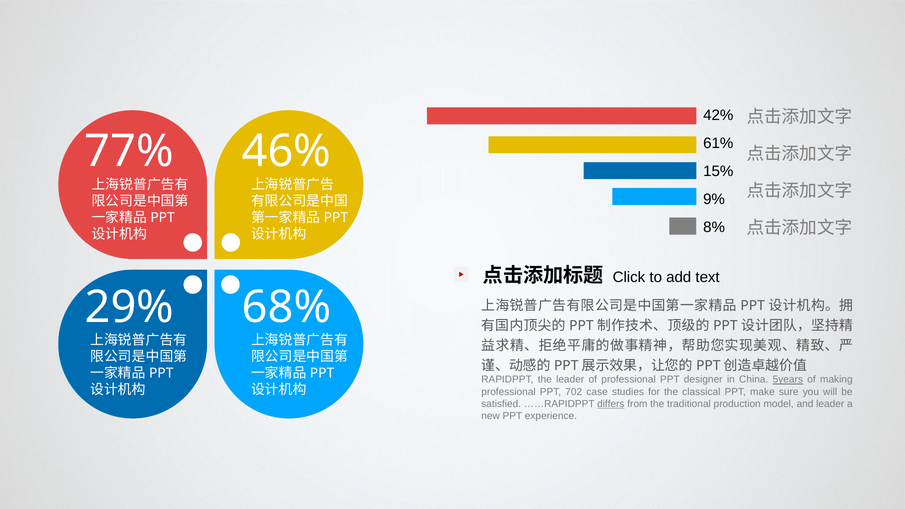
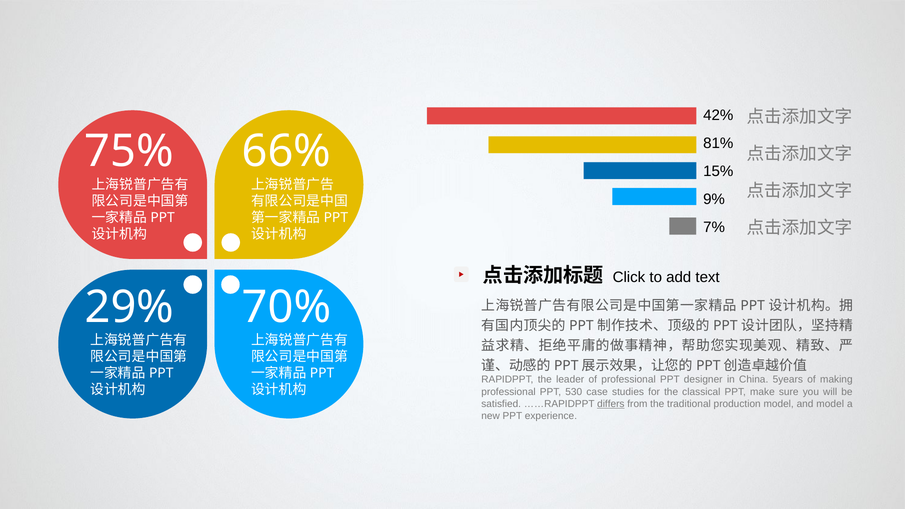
61%: 61% -> 81% (718, 143)
77%: 77% -> 75% (129, 151)
46%: 46% -> 66% (286, 151)
8%: 8% -> 7% (714, 227)
68%: 68% -> 70% (287, 307)
5years underline: present -> none (788, 380)
702: 702 -> 530 (574, 392)
and leader: leader -> model (830, 404)
